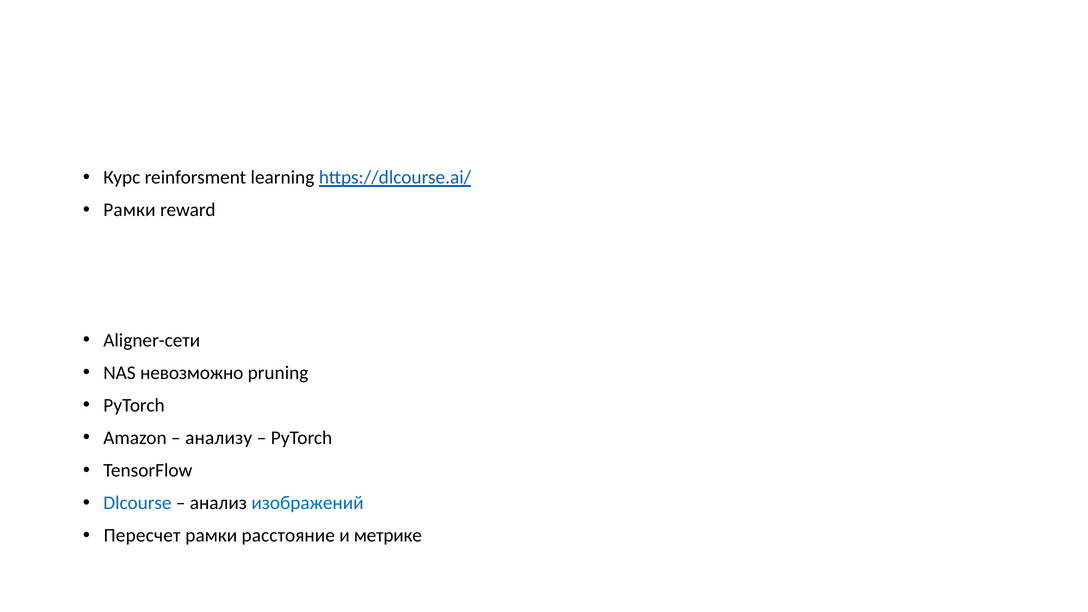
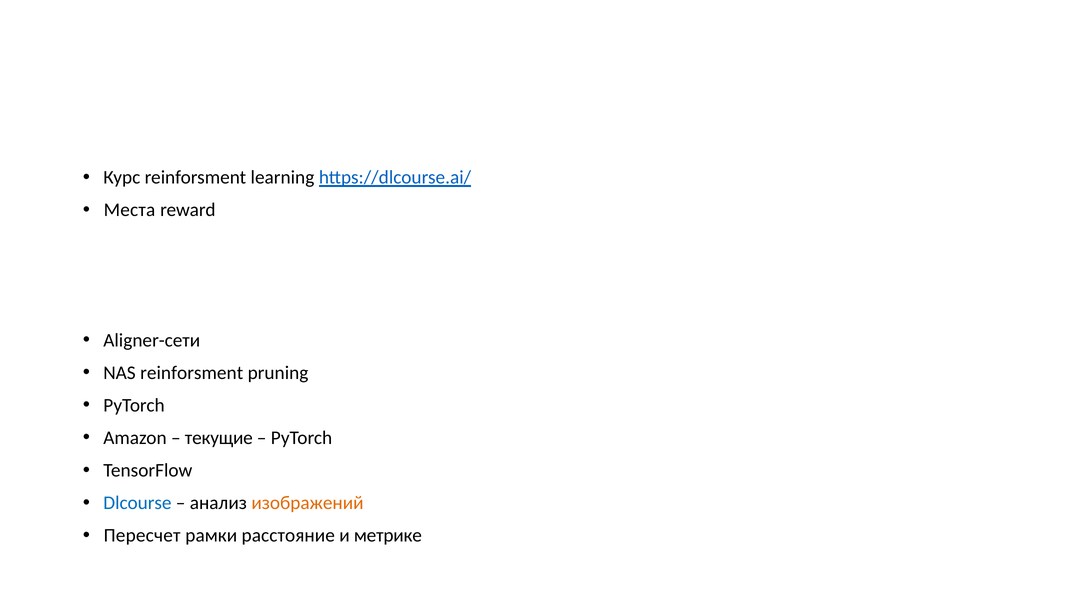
Рамки: Рамки -> Места (129, 210)
NAS невозможно: невозможно -> reinforsment (192, 373)
анализу: анализу -> текущие (219, 438)
изображений colour: blue -> orange (307, 503)
